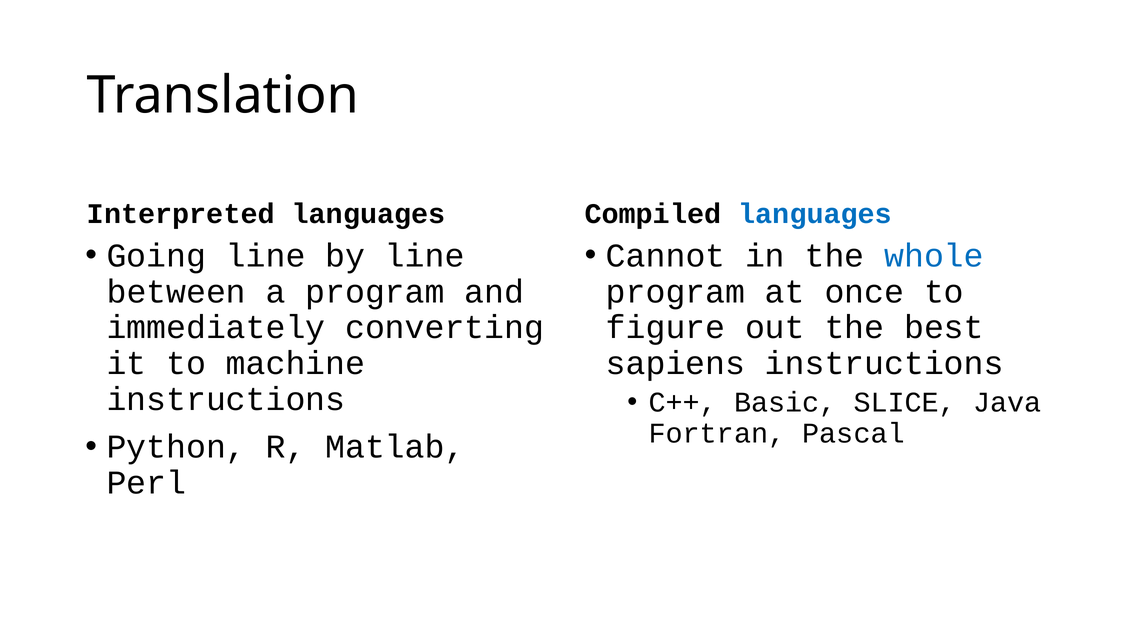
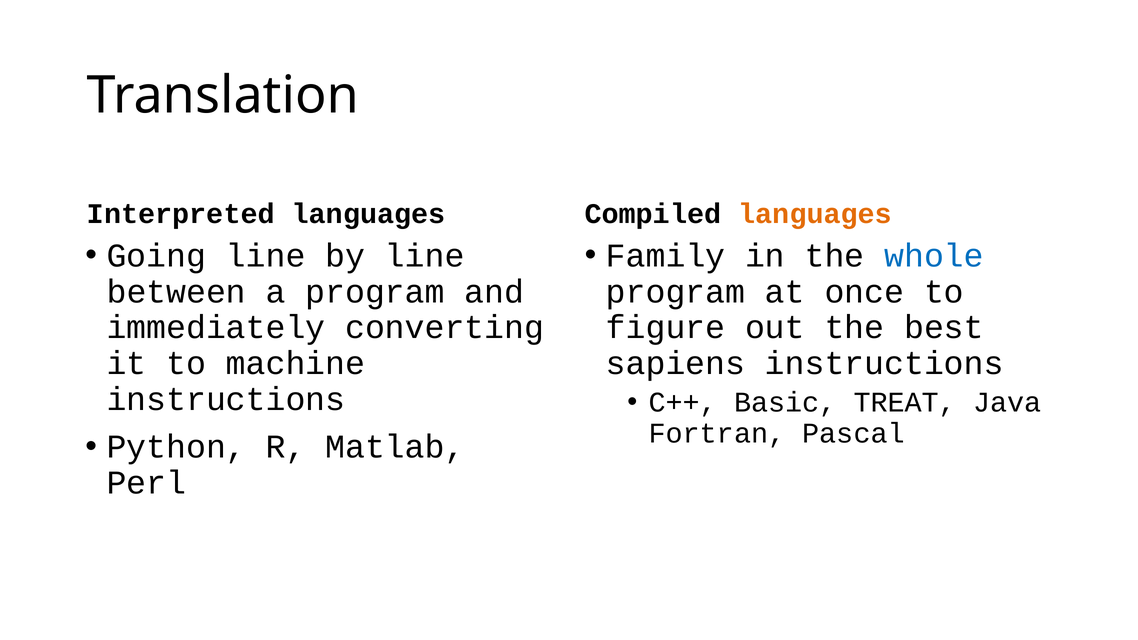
languages colour: blue -> orange (815, 214)
Cannot: Cannot -> Family (666, 256)
SLICE: SLICE -> TREAT (905, 403)
